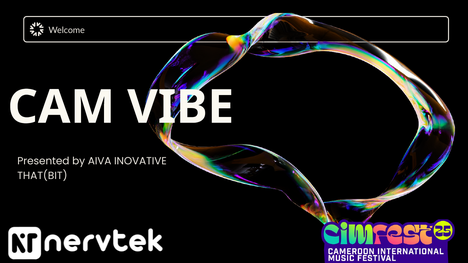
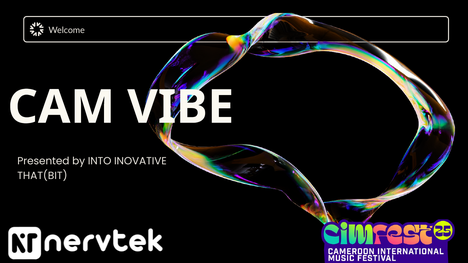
AIVA: AIVA -> INTO (100, 161)
